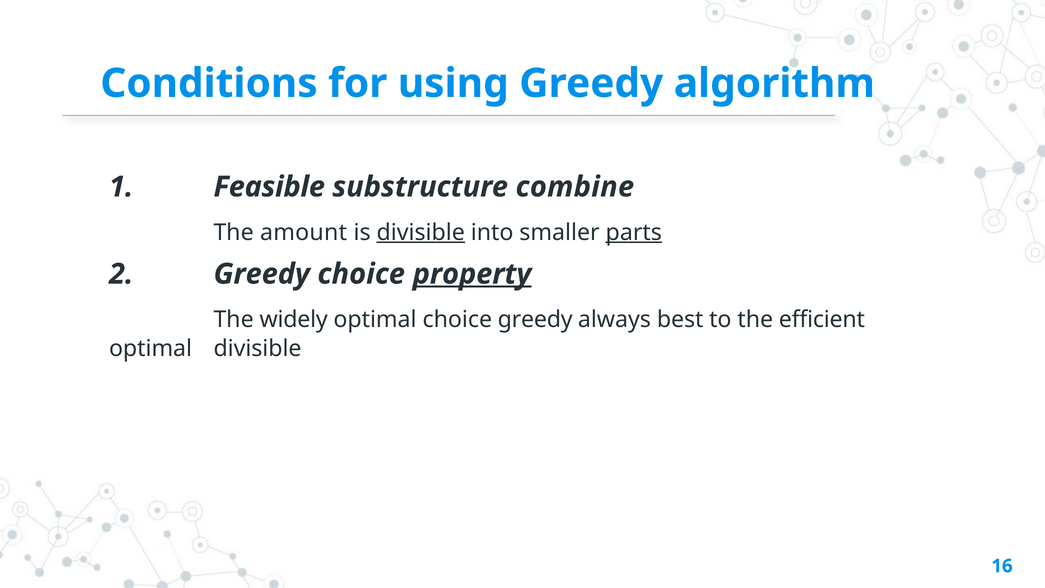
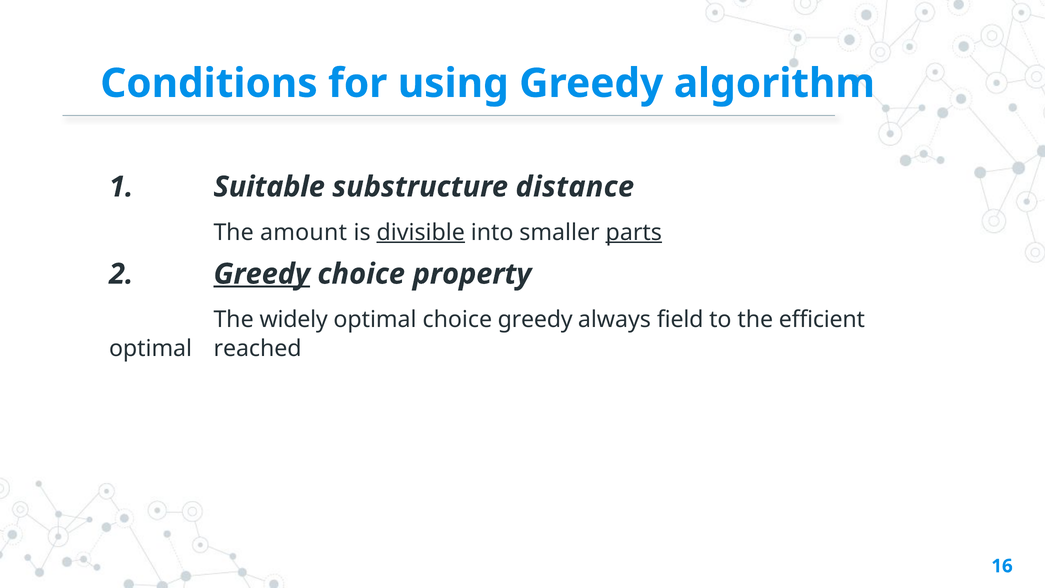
Feasible: Feasible -> Suitable (269, 187)
combine: combine -> distance (575, 187)
Greedy underline: none -> present (262, 274)
property underline: present -> none (472, 274)
best: best -> field (680, 319)
optimal divisible: divisible -> reached (258, 348)
